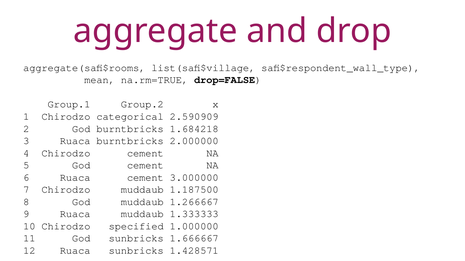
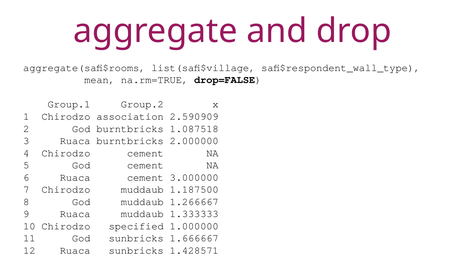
categorical: categorical -> association (130, 117)
1.684218: 1.684218 -> 1.087518 (194, 129)
